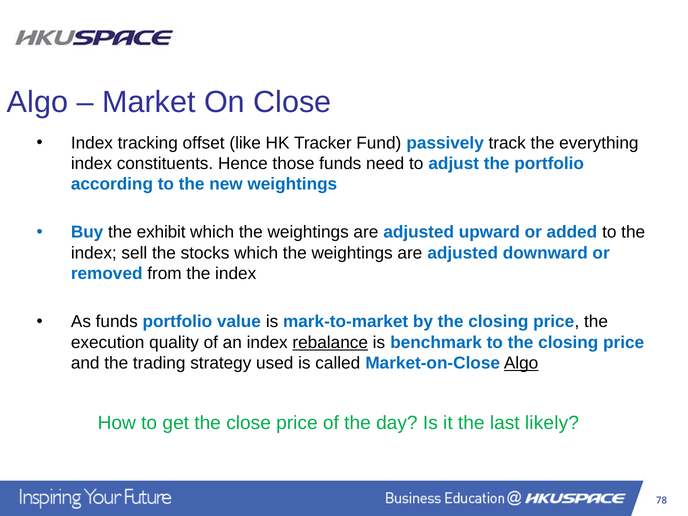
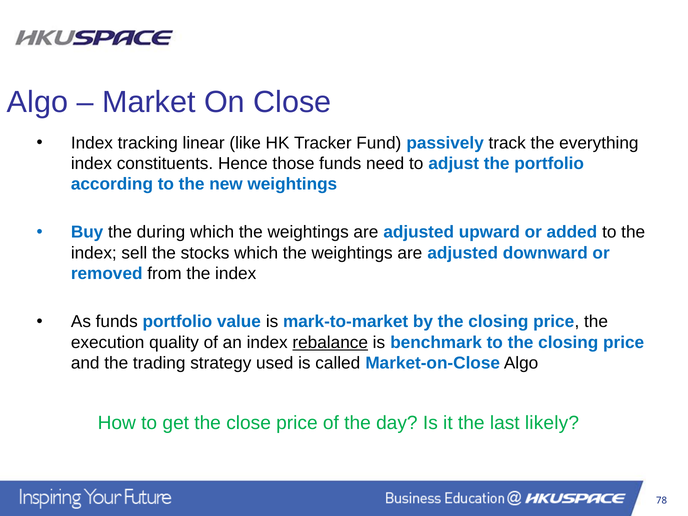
offset: offset -> linear (204, 143)
exhibit: exhibit -> during (161, 232)
Algo underline: present -> none (521, 363)
